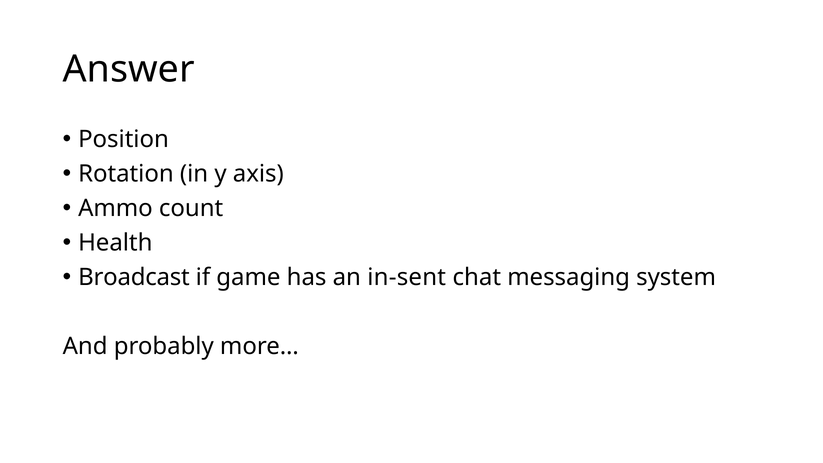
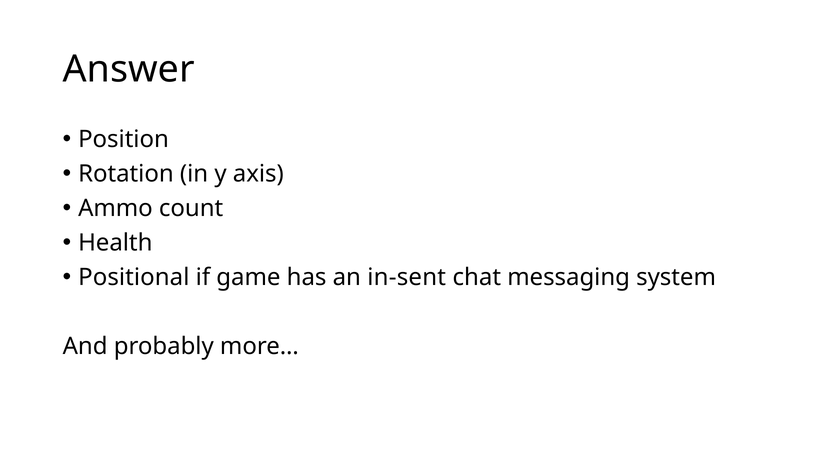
Broadcast: Broadcast -> Positional (134, 277)
